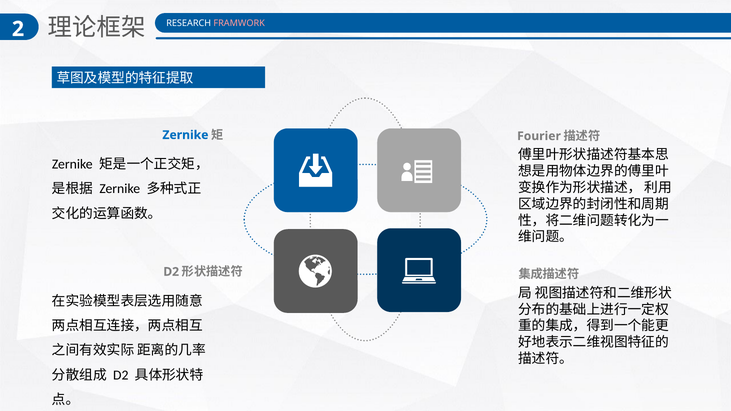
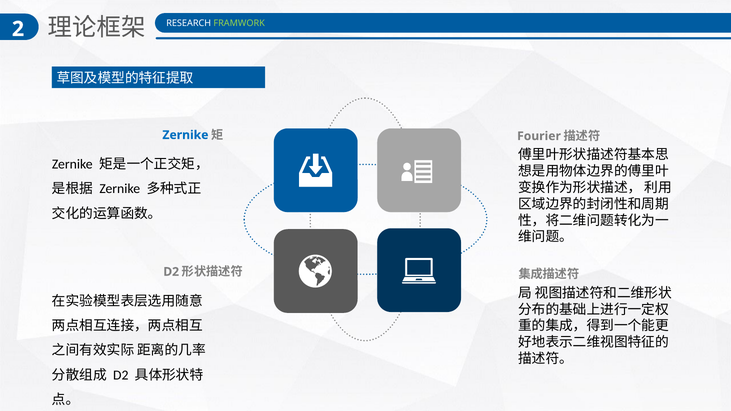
FRAMWORK colour: pink -> light green (239, 23)
